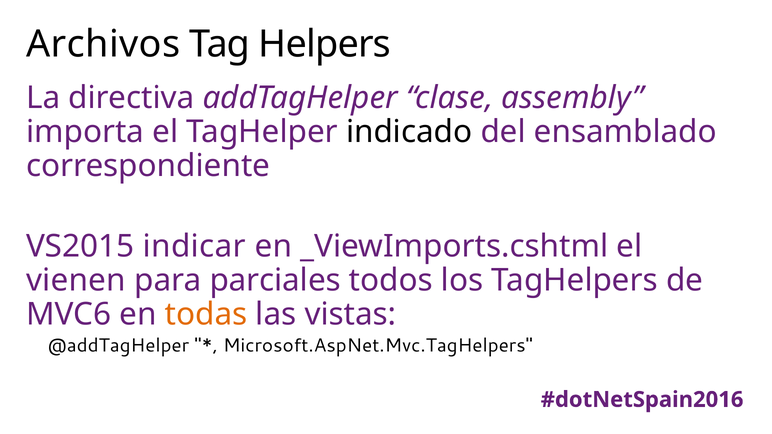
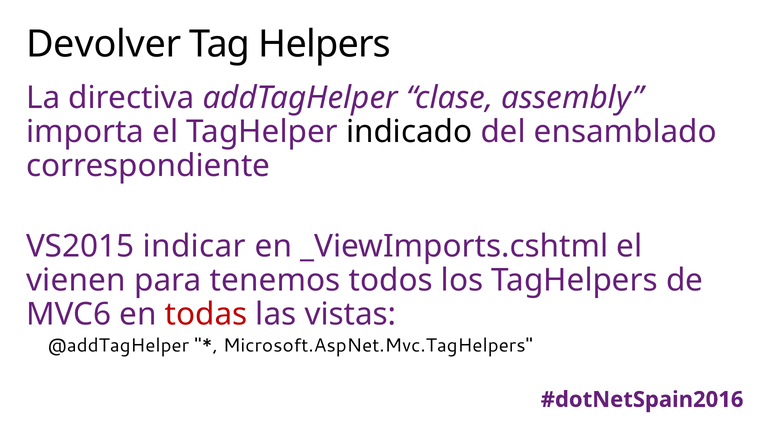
Archivos: Archivos -> Devolver (104, 44)
parciales: parciales -> tenemos (275, 281)
todas colour: orange -> red (206, 315)
